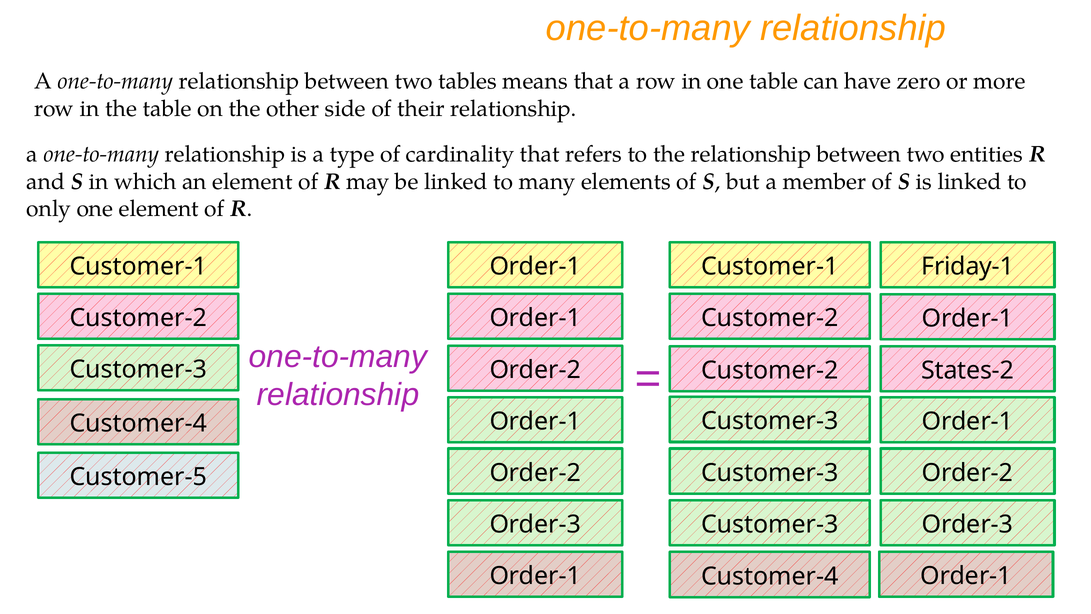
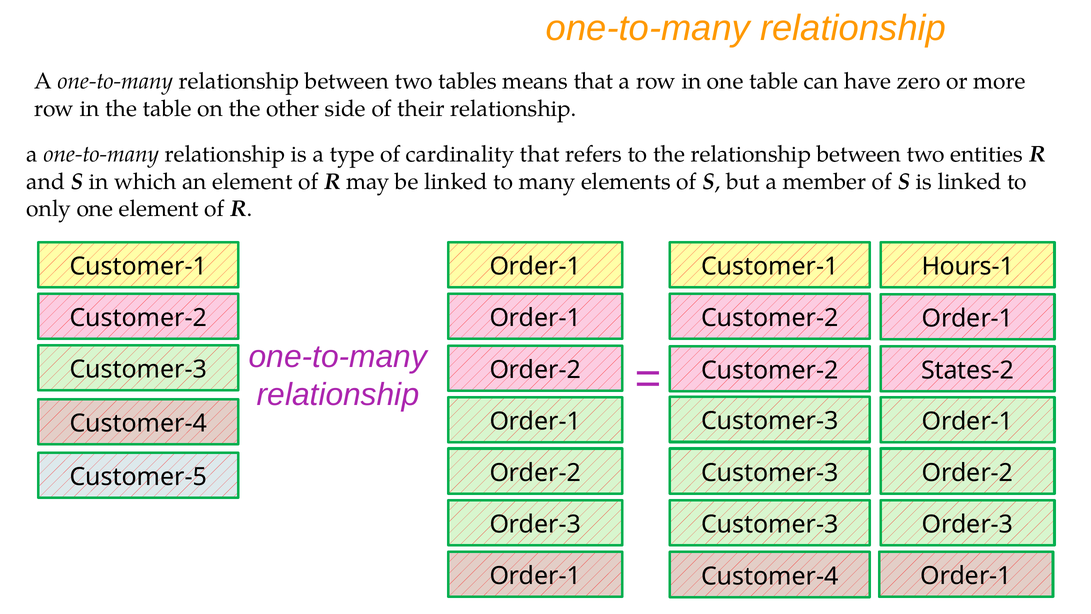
Friday-1: Friday-1 -> Hours-1 (968, 266)
